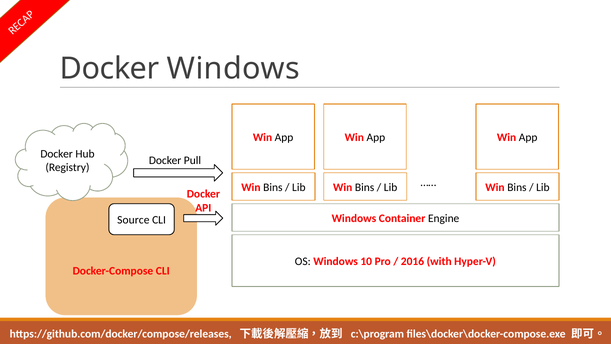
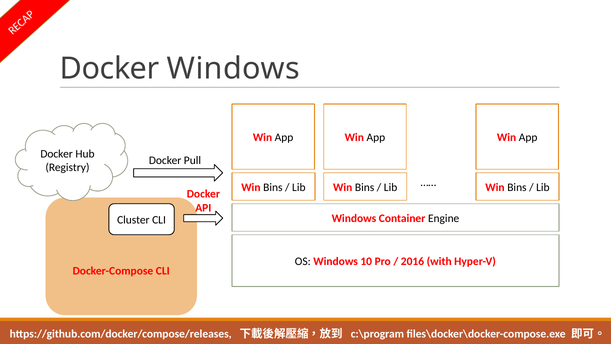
Source: Source -> Cluster (133, 220)
